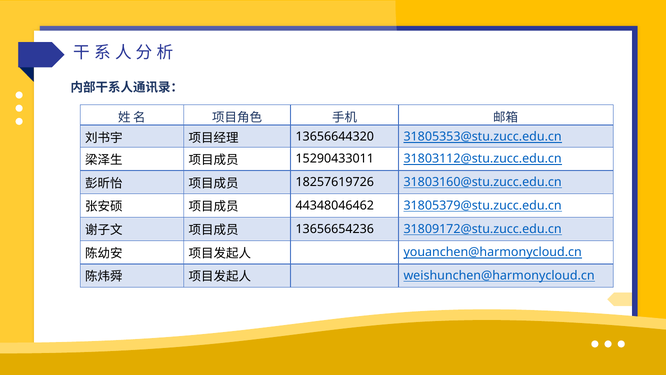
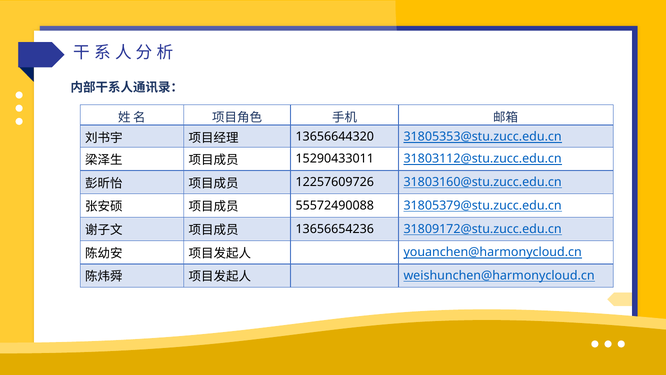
18257619726: 18257619726 -> 12257609726 (335, 182)
44348046462: 44348046462 -> 55572490088 (335, 205)
